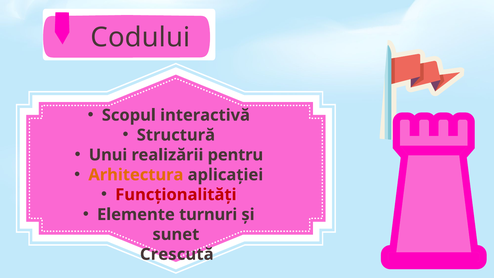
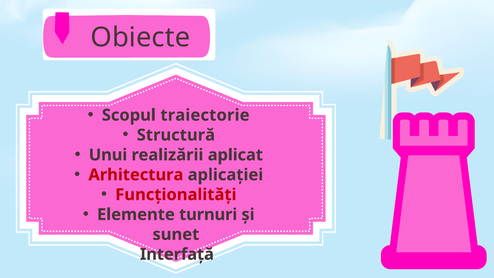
Codului: Codului -> Obiecte (140, 37)
interactivă: interactivă -> traiectorie (205, 115)
pentru: pentru -> aplicat (235, 155)
Arhitectura colour: orange -> red (136, 175)
Crescută: Crescută -> Interfață (177, 254)
